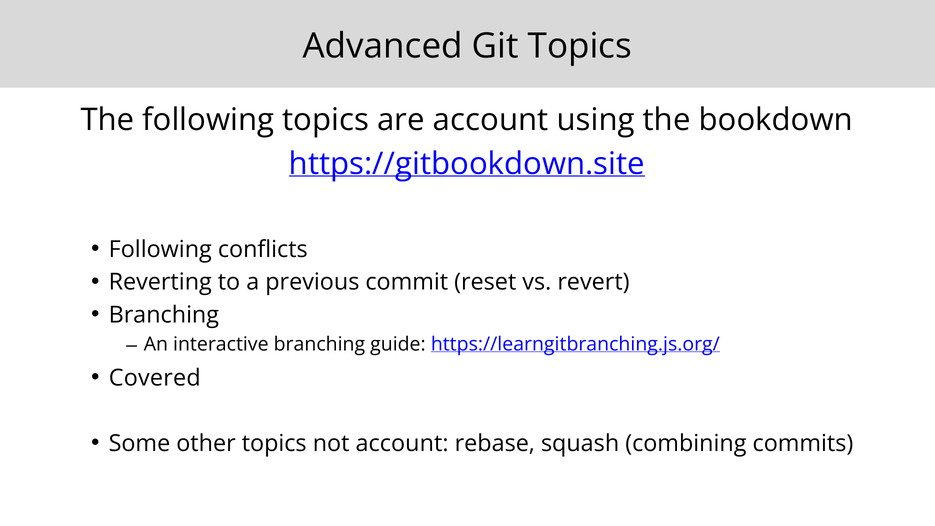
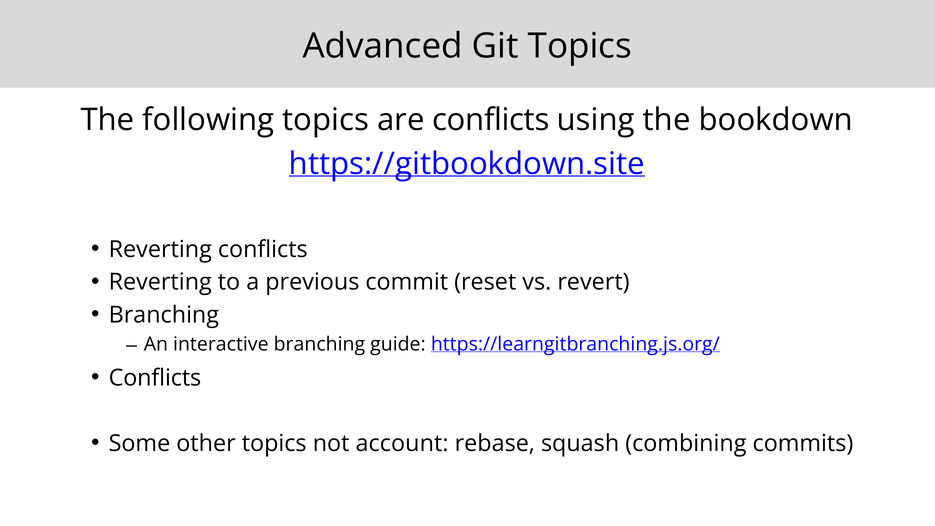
are account: account -> conflicts (491, 120)
Following: Following -> Reverting (160, 249)
Covered: Covered -> Conflicts (155, 378)
